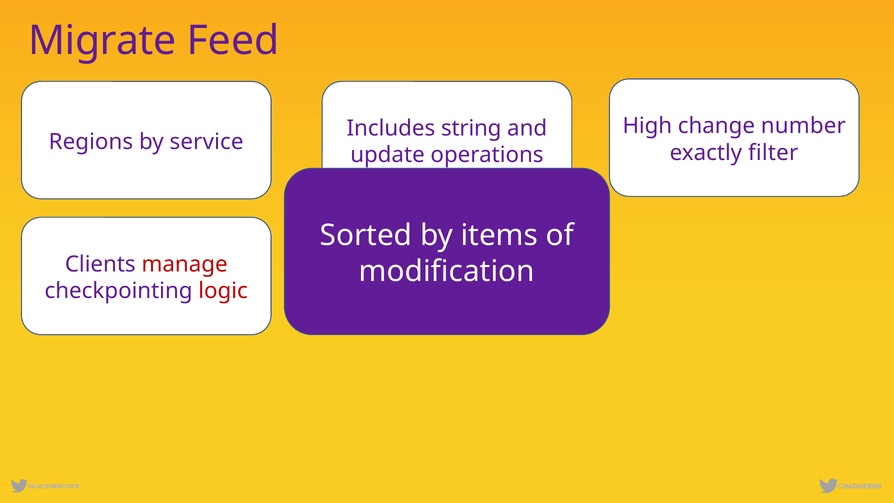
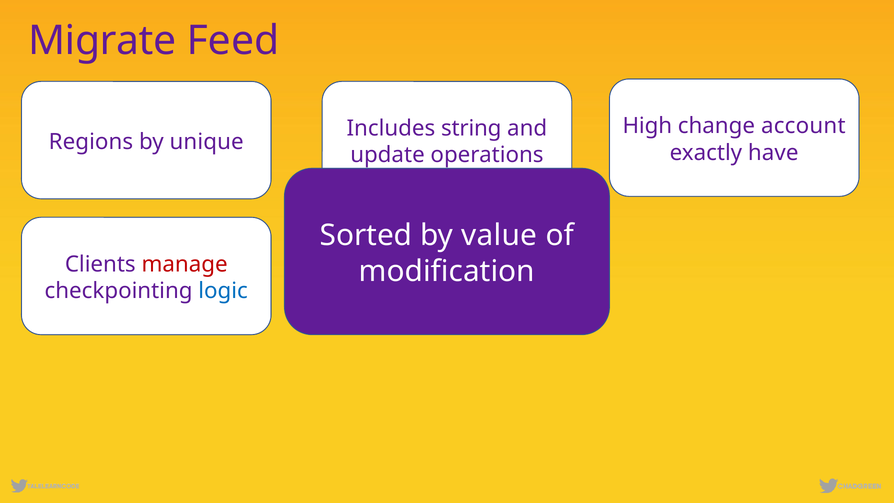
number: number -> account (803, 126)
service: service -> unique (207, 142)
filter: filter -> have (773, 153)
items: items -> value (499, 236)
logic colour: red -> blue (223, 291)
